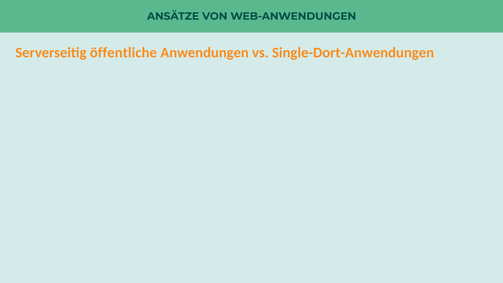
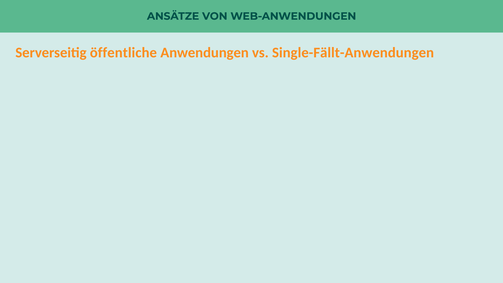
Single-Dort-Anwendungen: Single-Dort-Anwendungen -> Single-Fällt-Anwendungen (353, 53)
